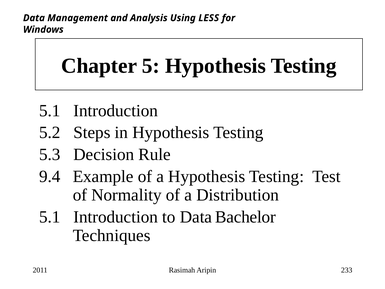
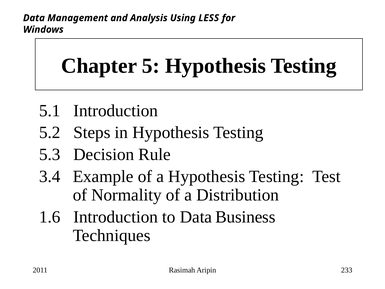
9.4: 9.4 -> 3.4 (50, 176)
5.1: 5.1 -> 1.6 (50, 217)
Bachelor: Bachelor -> Business (245, 217)
